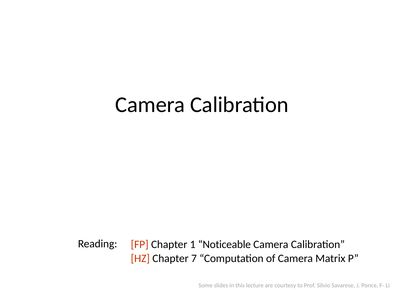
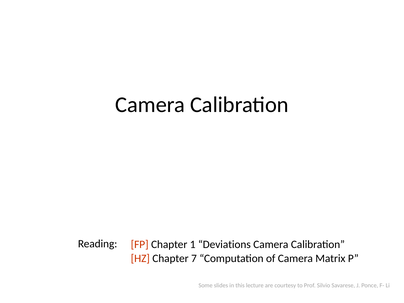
Noticeable: Noticeable -> Deviations (224, 244)
